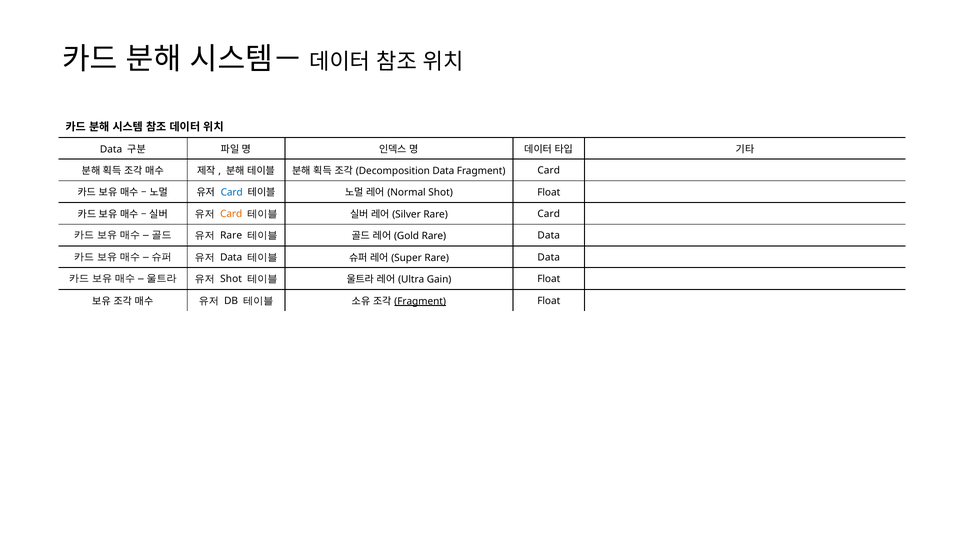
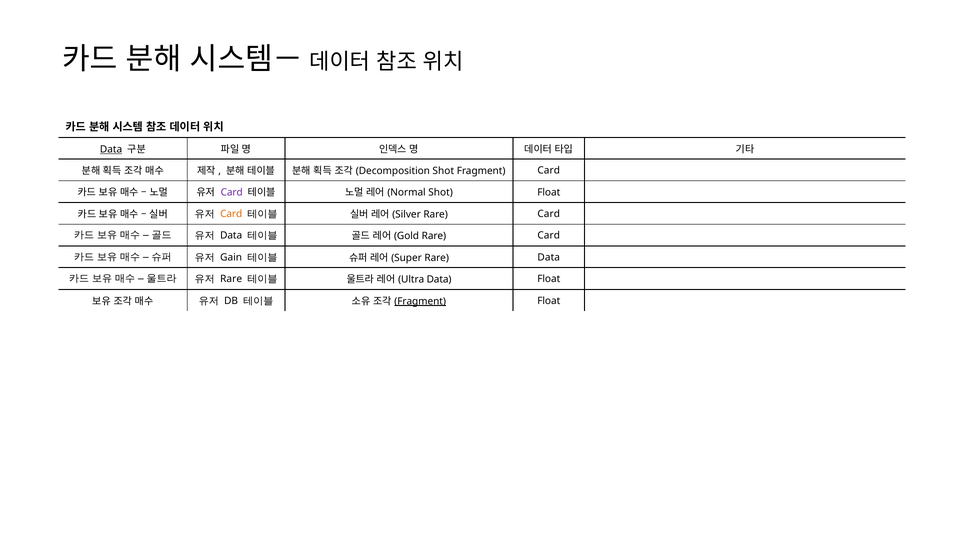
Data underline: none -> present (111, 149)
Data: Data -> Shot (443, 171)
Card colour: blue -> purple (232, 193)
Rare: Rare -> Data (231, 236)
Data: Data -> Card (549, 236)
Data: Data -> Gain (231, 257)
Shot: Shot -> Rare (231, 279)
Gain: Gain -> Data (439, 280)
